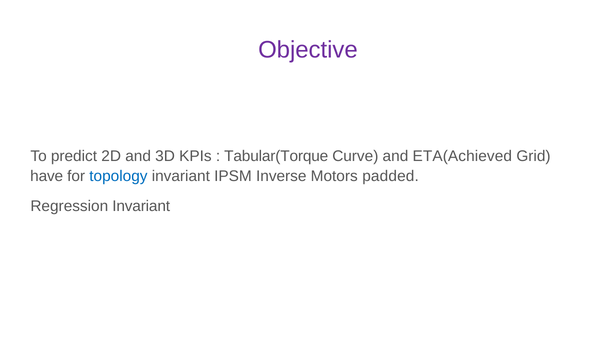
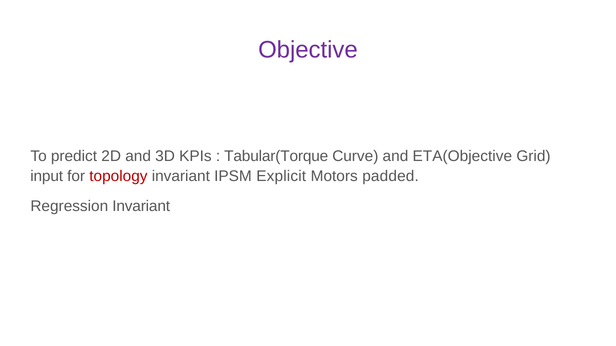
ETA(Achieved: ETA(Achieved -> ETA(Objective (462, 157)
have: have -> input (47, 176)
topology colour: blue -> red (118, 176)
Inverse: Inverse -> Explicit (281, 176)
